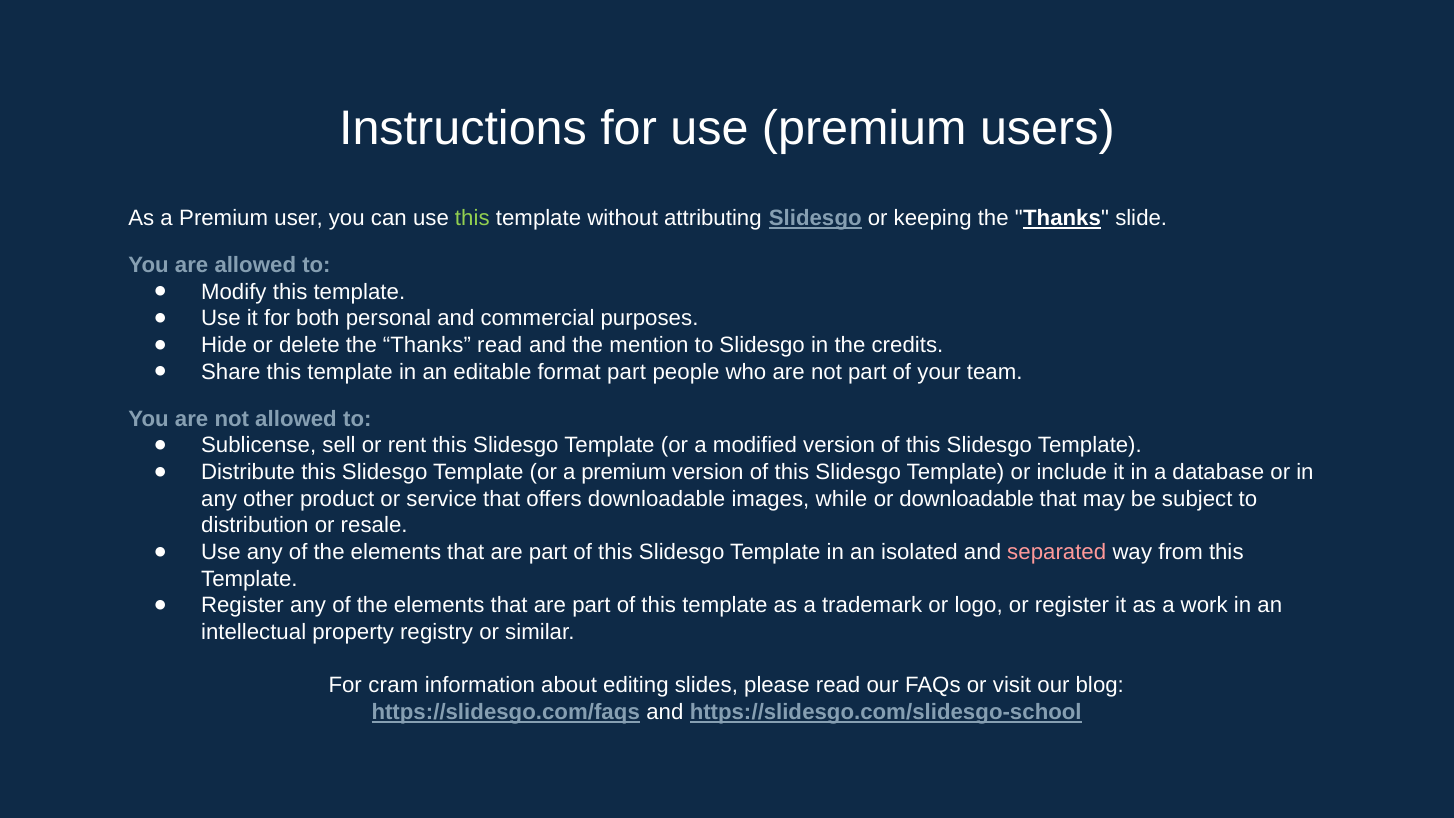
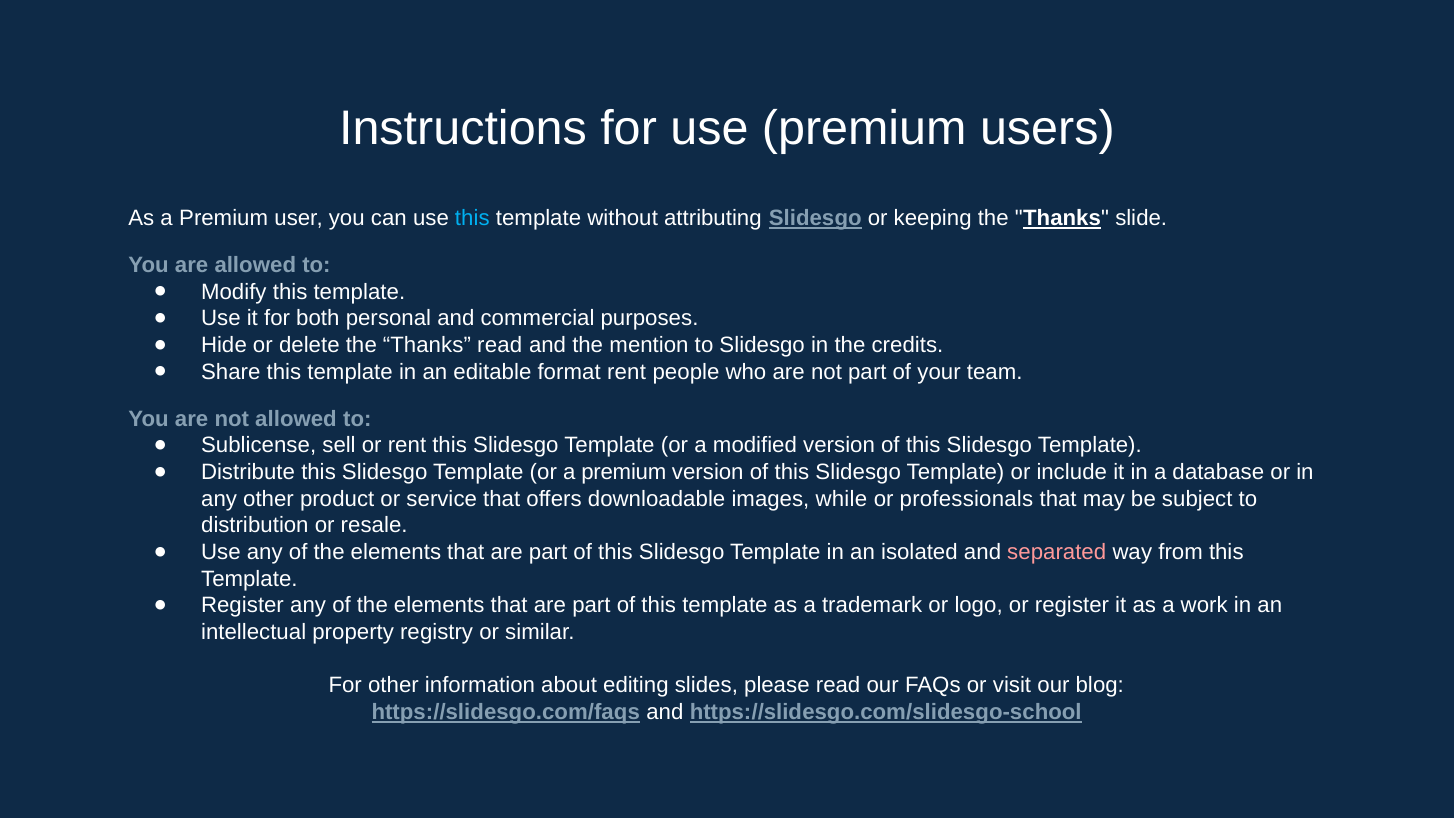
this colour: light green -> light blue (472, 218)
format part: part -> rent (626, 372)
or downloadable: downloadable -> professionals (966, 499)
For cram: cram -> other (393, 685)
